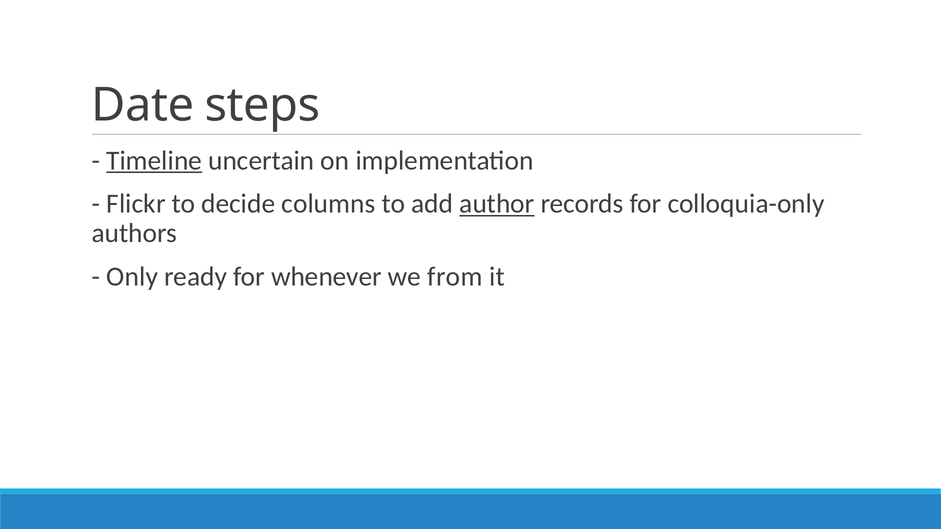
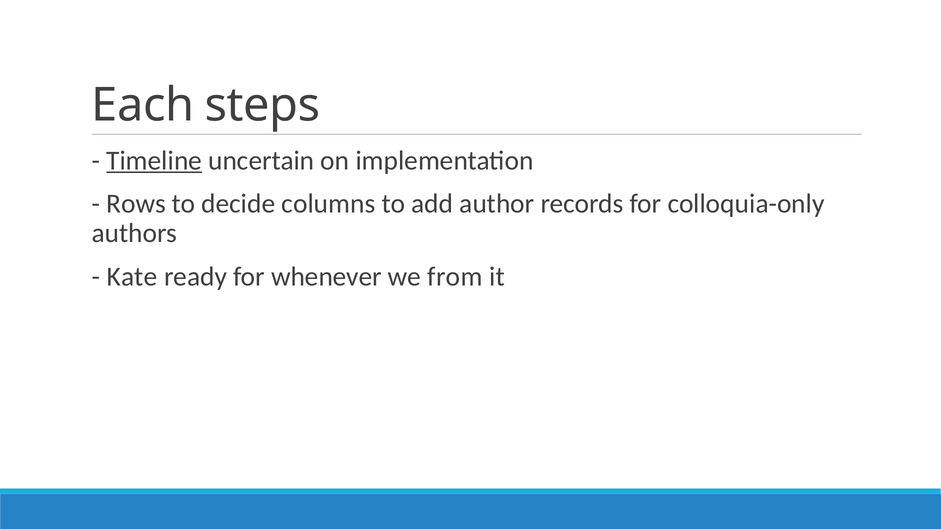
Date: Date -> Each (143, 105)
Flickr: Flickr -> Rows (136, 204)
author underline: present -> none (497, 204)
Only: Only -> Kate (132, 277)
